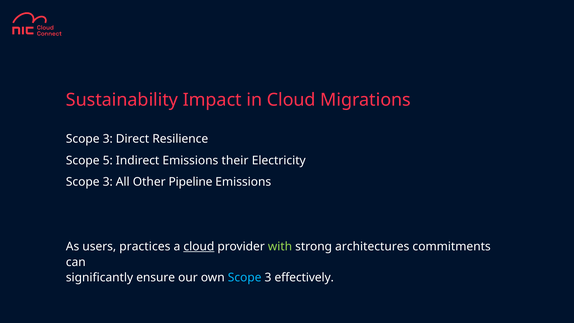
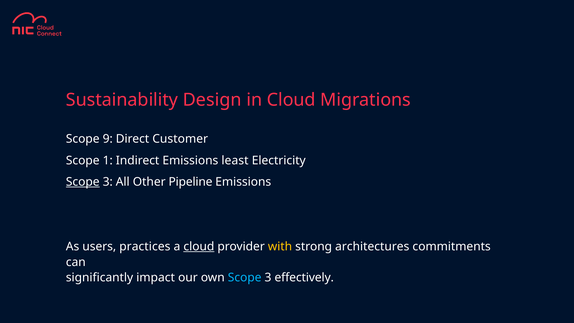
Impact: Impact -> Design (212, 100)
3: 3 -> 9 (108, 139)
Resilience: Resilience -> Customer (180, 139)
5: 5 -> 1 (108, 160)
their: their -> least (235, 160)
Scope underline: none -> present (83, 182)
with colour: light green -> yellow (280, 246)
ensure: ensure -> impact (156, 278)
